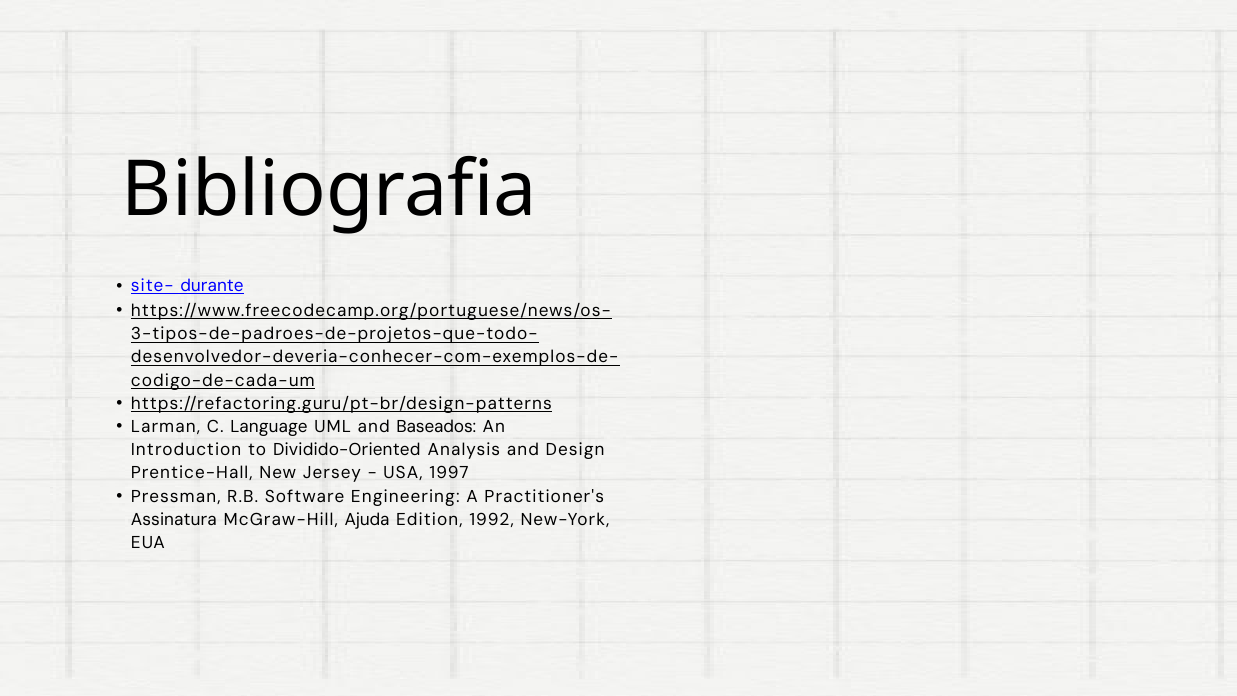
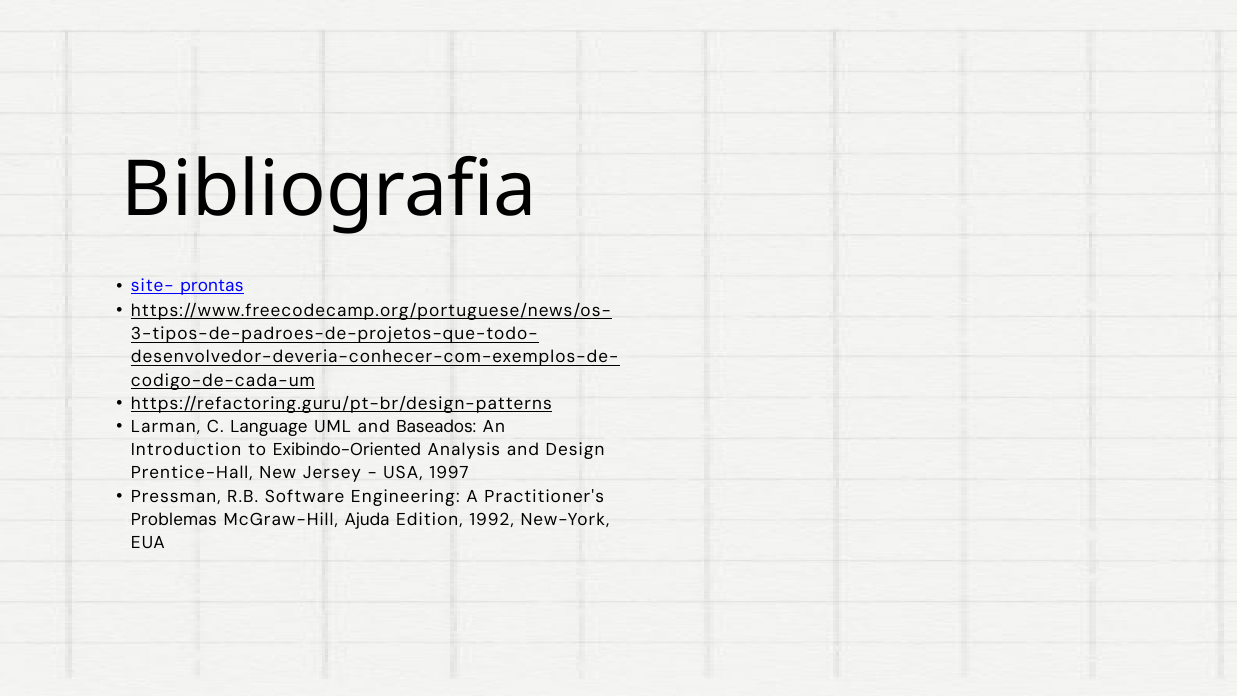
durante: durante -> prontas (212, 286)
Dividido-Oriented: Dividido-Oriented -> Exibindo-Oriented (347, 450)
Assinatura: Assinatura -> Problemas (174, 519)
